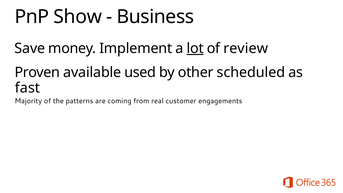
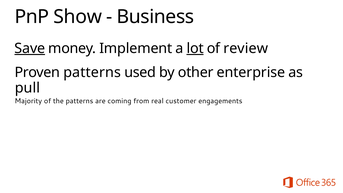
Save underline: none -> present (30, 48)
Proven available: available -> patterns (92, 72)
scheduled: scheduled -> enterprise (251, 72)
fast: fast -> pull (27, 88)
